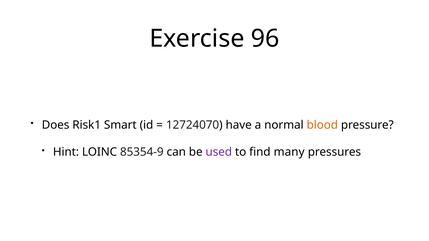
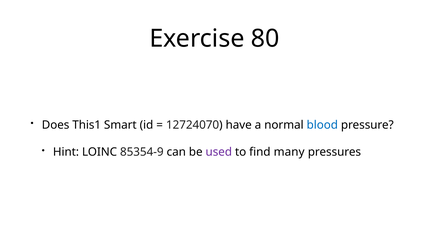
96: 96 -> 80 (265, 39)
Risk1: Risk1 -> This1 (87, 125)
blood colour: orange -> blue (322, 125)
